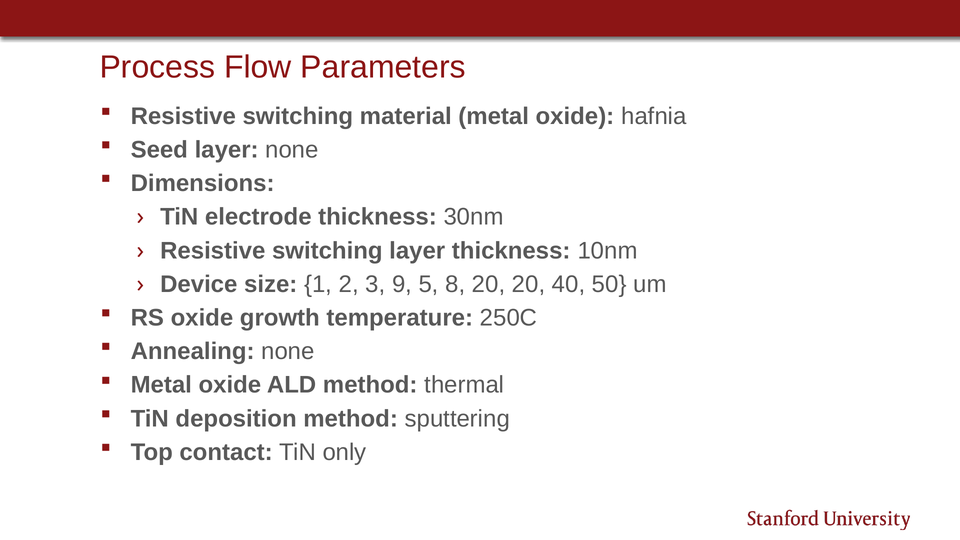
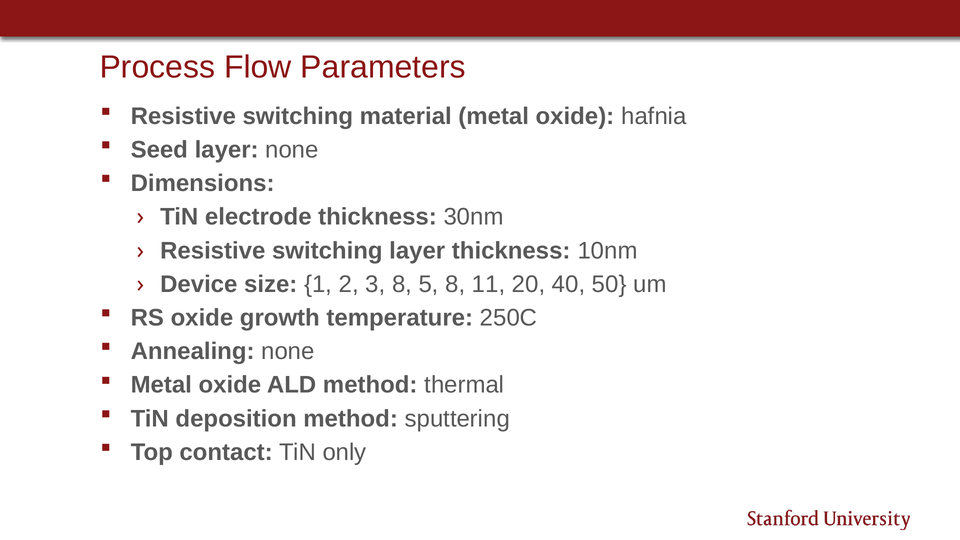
3 9: 9 -> 8 (402, 284)
8 20: 20 -> 11 (489, 284)
